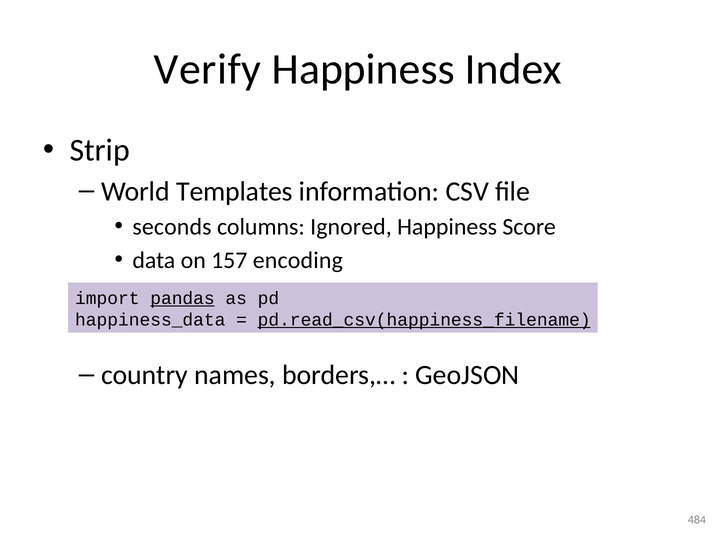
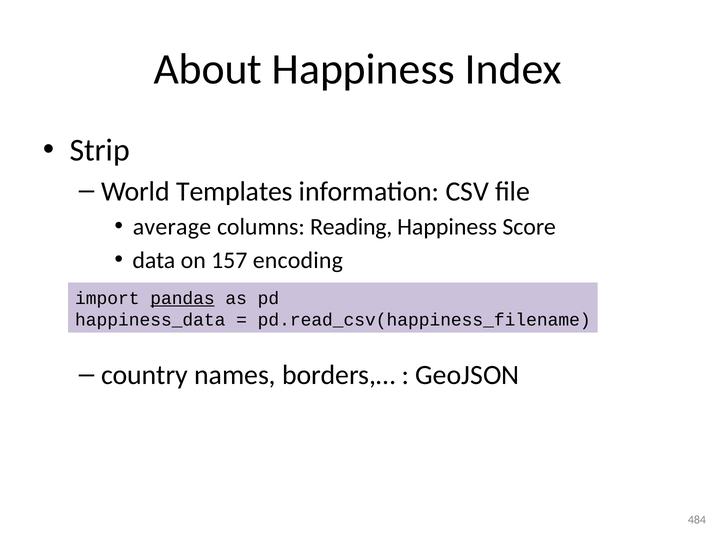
Verify: Verify -> About (208, 69)
seconds: seconds -> average (172, 227)
Ignored: Ignored -> Reading (351, 227)
pd.read_csv(happiness_filename underline: present -> none (424, 320)
